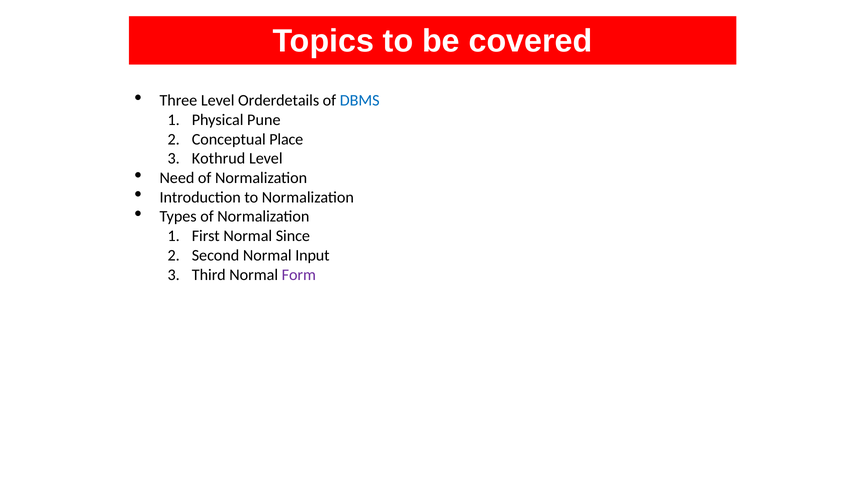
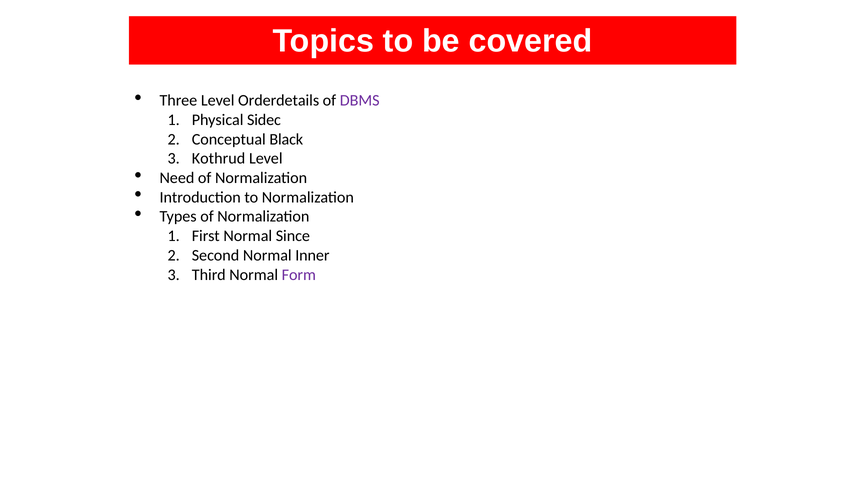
DBMS colour: blue -> purple (360, 100)
Pune: Pune -> Sidec (264, 120)
Place: Place -> Black (286, 139)
Input: Input -> Inner (312, 255)
